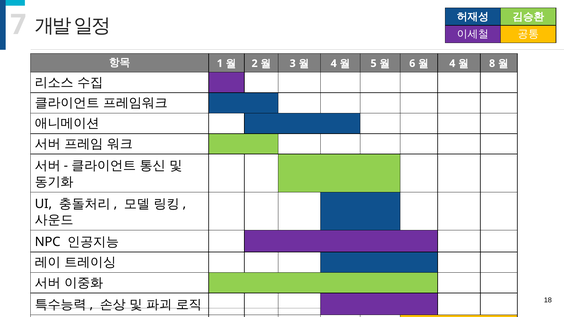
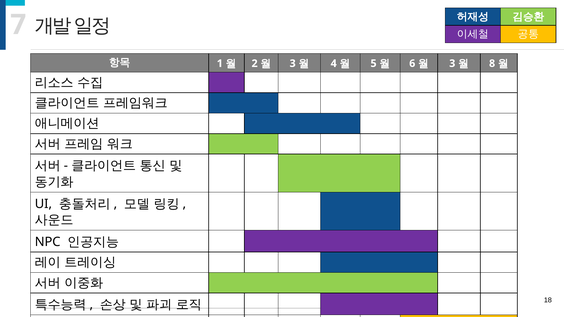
4: 4 -> 3 (452, 63)
